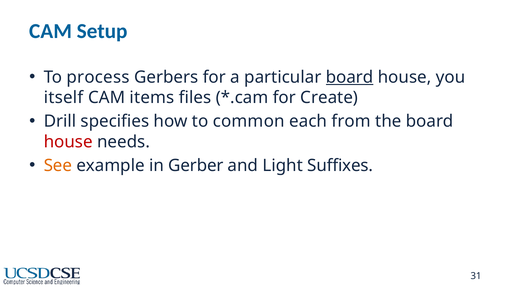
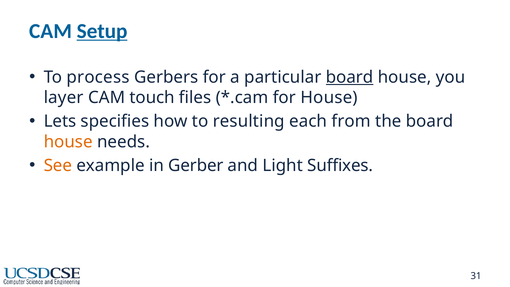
Setup underline: none -> present (102, 31)
itself: itself -> layer (64, 97)
items: items -> touch (152, 97)
for Create: Create -> House (329, 97)
Drill: Drill -> Lets (60, 121)
common: common -> resulting (249, 121)
house colour: red -> orange (68, 142)
